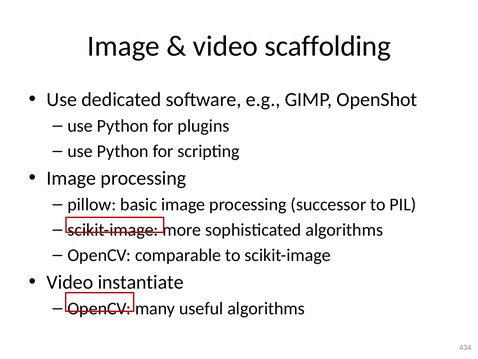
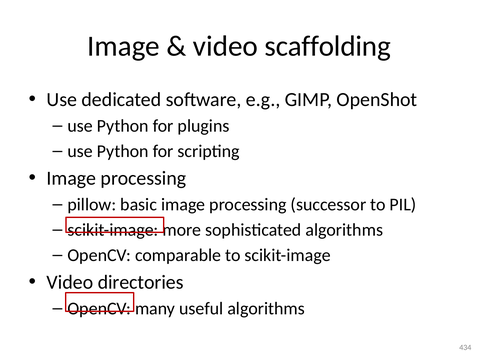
instantiate: instantiate -> directories (141, 282)
